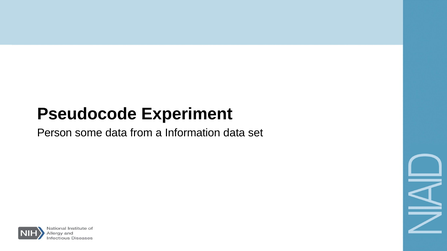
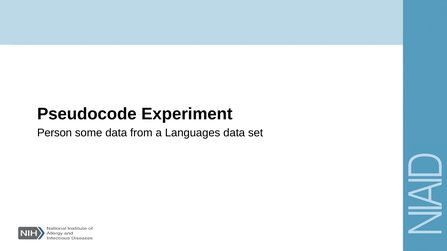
Information: Information -> Languages (193, 133)
